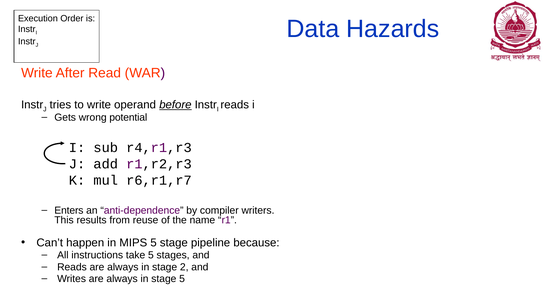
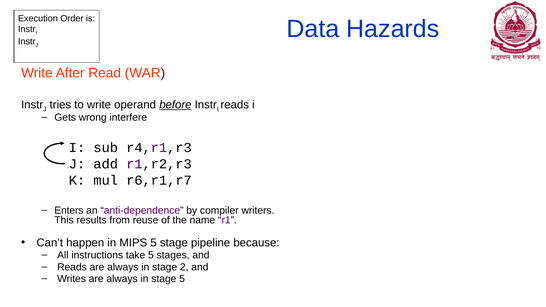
potential: potential -> interfere (128, 118)
